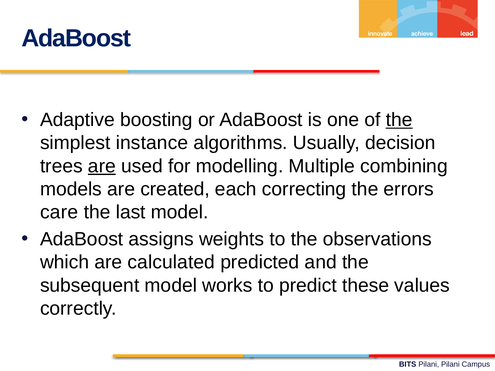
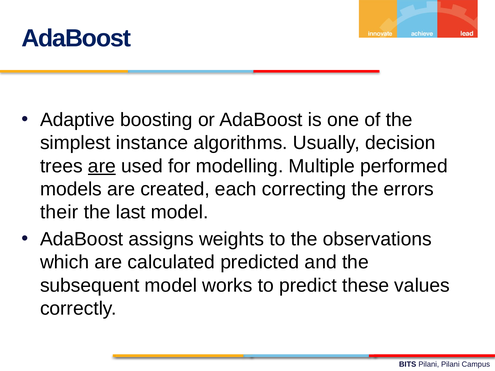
the underline: present -> none (399, 120)
combining: combining -> performed (404, 166)
care: care -> their (59, 212)
